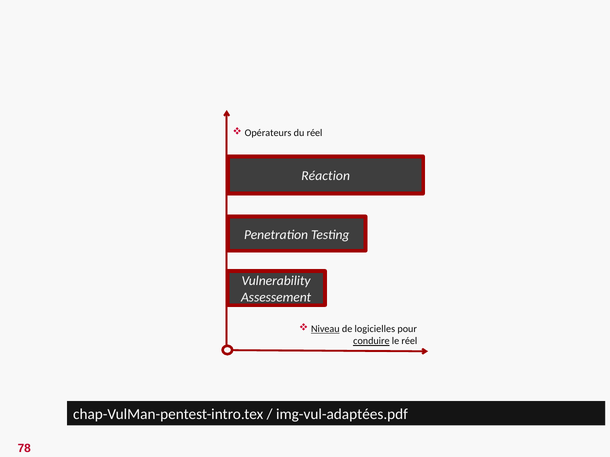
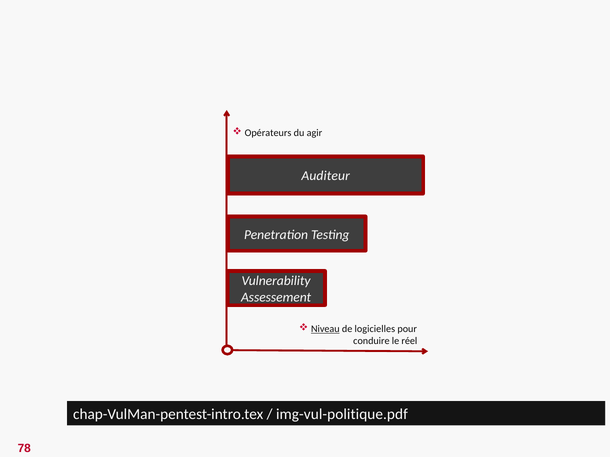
du réel: réel -> agir (314, 133)
Réaction: Réaction -> Auditeur (326, 176)
conduire underline: present -> none (371, 341)
img-vul-adaptées.pdf: img-vul-adaptées.pdf -> img-vul-politique.pdf (342, 415)
